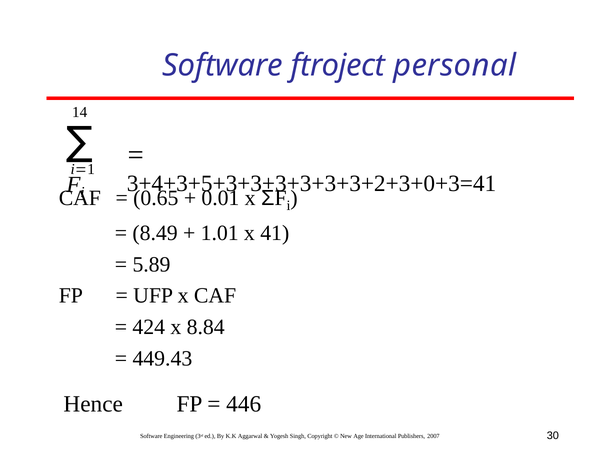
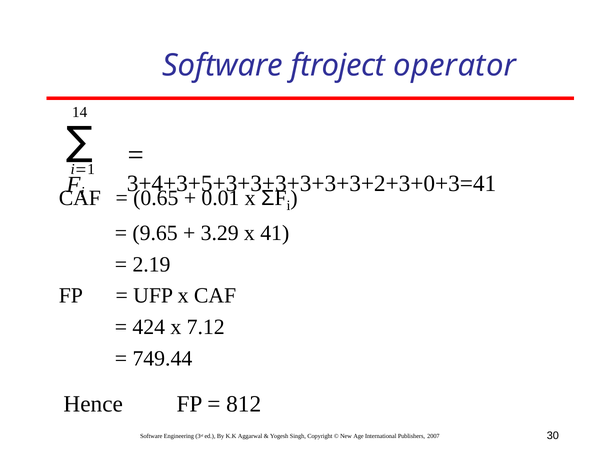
personal: personal -> operator (455, 65)
8.49: 8.49 -> 9.65 (155, 233)
1.01: 1.01 -> 3.29 (220, 233)
5.89: 5.89 -> 2.19 (151, 264)
8.84: 8.84 -> 7.12 (206, 327)
449.43: 449.43 -> 749.44 (162, 359)
446: 446 -> 812 (244, 404)
